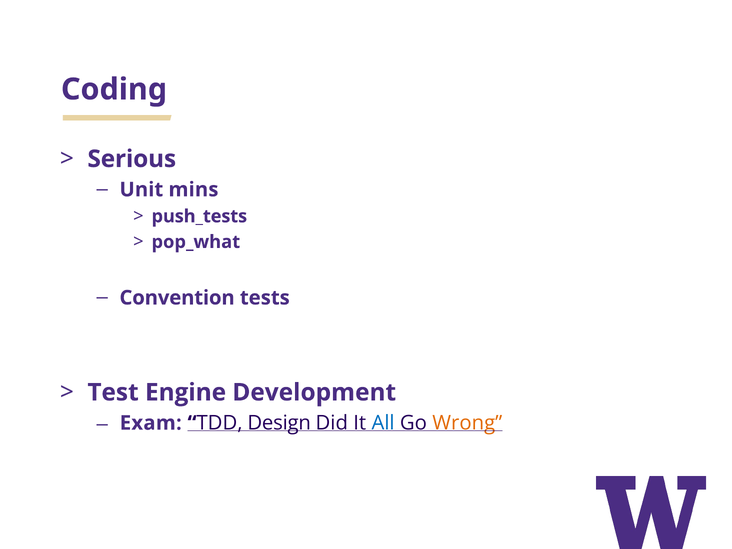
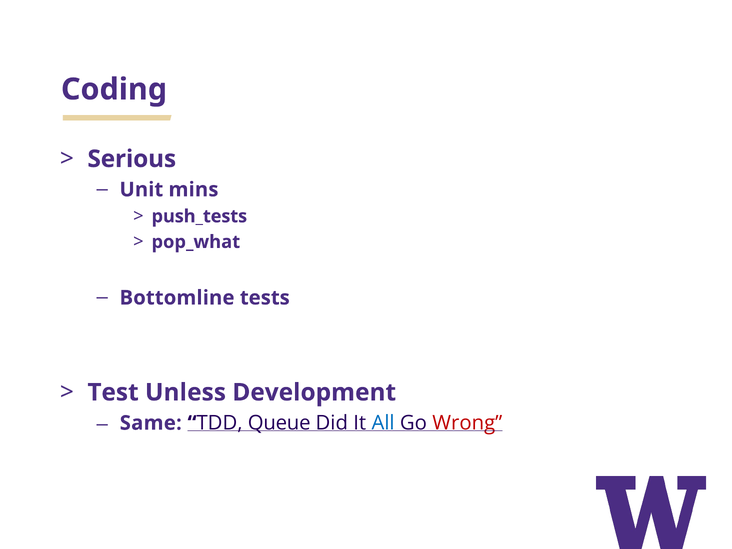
Convention: Convention -> Bottomline (177, 298)
Engine: Engine -> Unless (185, 392)
Exam: Exam -> Same (151, 423)
Design: Design -> Queue (279, 423)
Wrong colour: orange -> red (467, 423)
